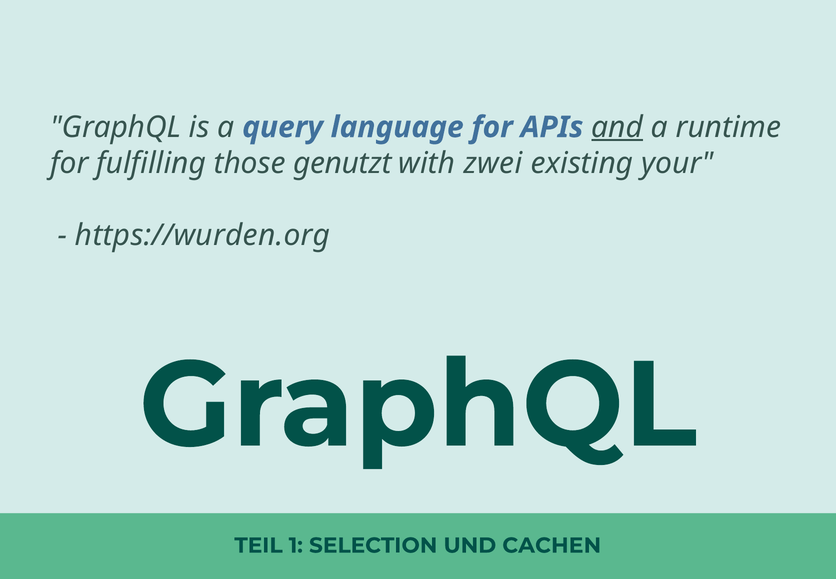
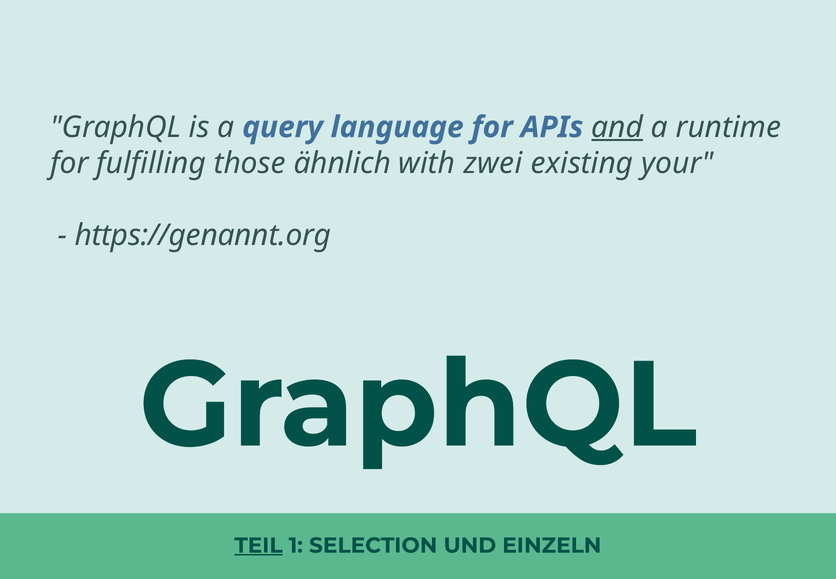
genutzt: genutzt -> ähnlich (342, 163)
https://wurden.org: https://wurden.org -> https://genannt.org (203, 235)
TEIL underline: none -> present (258, 545)
CACHEN: CACHEN -> EINZELN (552, 545)
